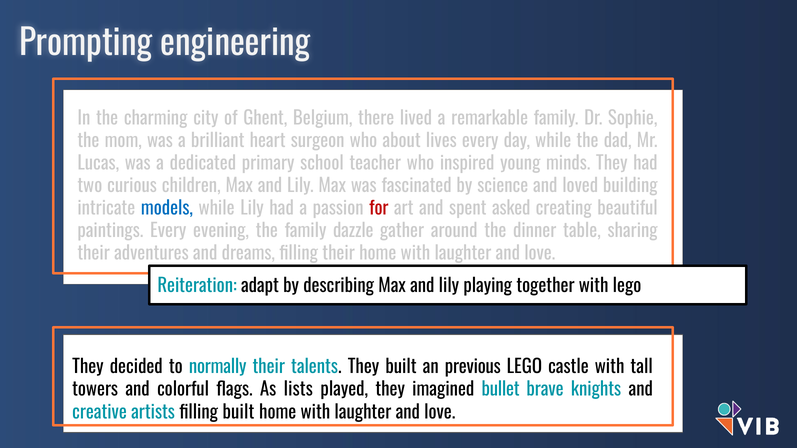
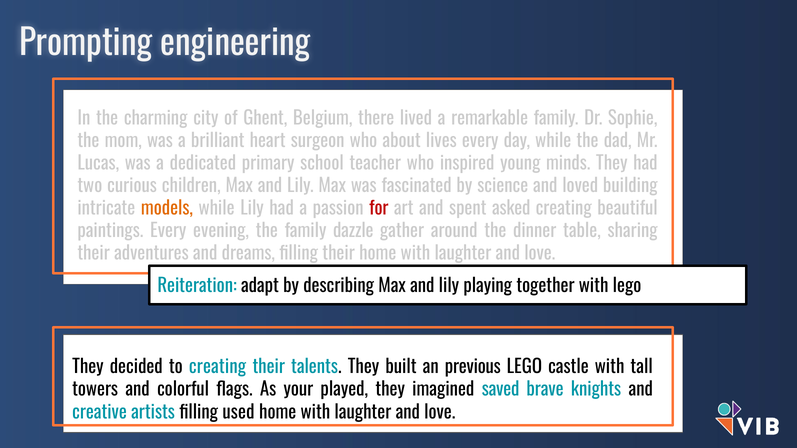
models colour: blue -> orange (167, 209)
to normally: normally -> creating (218, 367)
lists: lists -> your (298, 390)
bullet: bullet -> saved (501, 390)
filling built: built -> used (238, 413)
